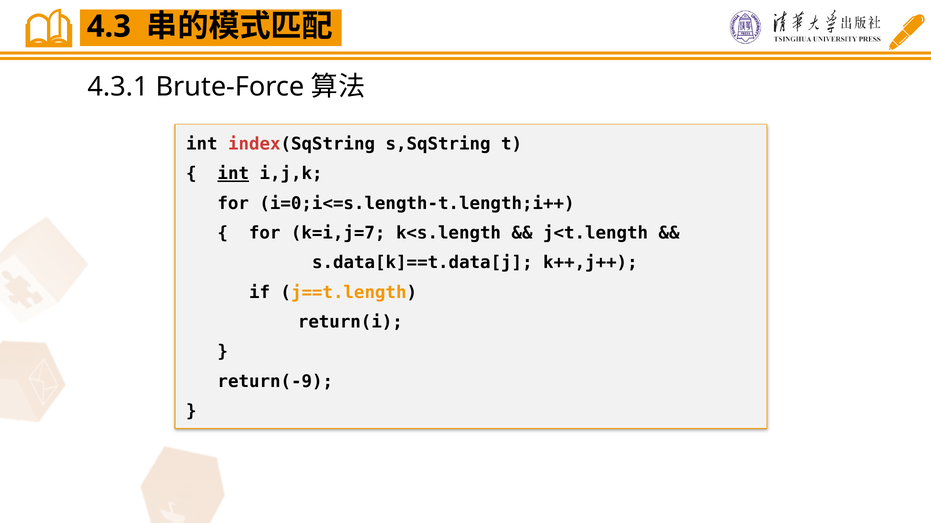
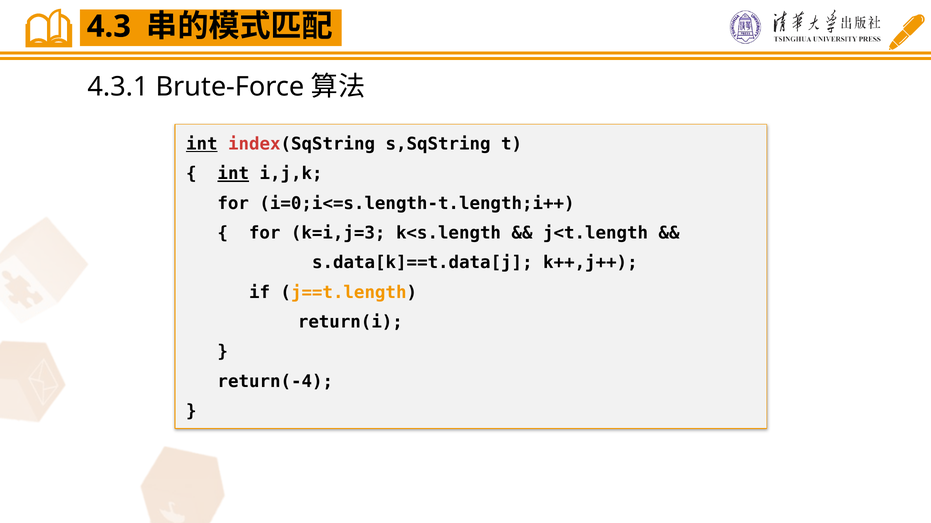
int underline: none -> present (202, 144)
k=i,j=7: k=i,j=7 -> k=i,j=3 (338, 233)
return(-9: return(-9 -> return(-4 (275, 382)
